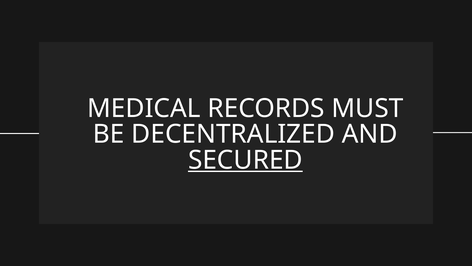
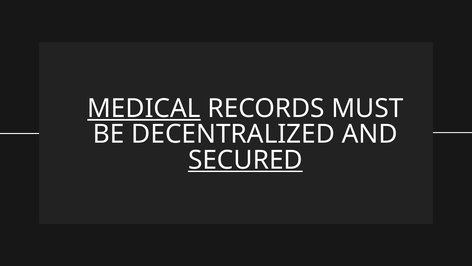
MEDICAL underline: none -> present (144, 108)
